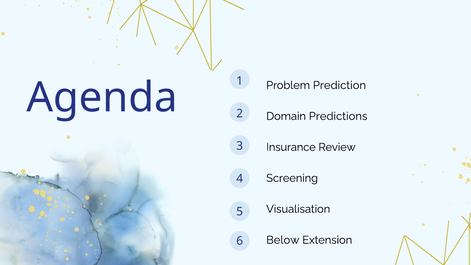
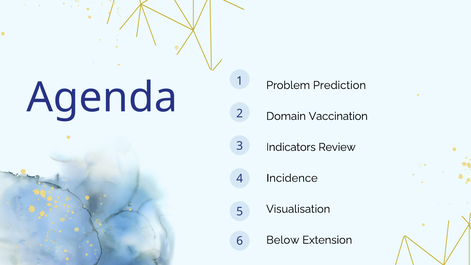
Predictions: Predictions -> Vaccination (338, 116)
Insurance: Insurance -> Indicators (291, 147)
Screening: Screening -> Incidence (292, 178)
